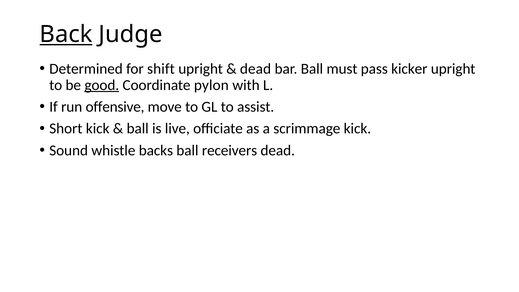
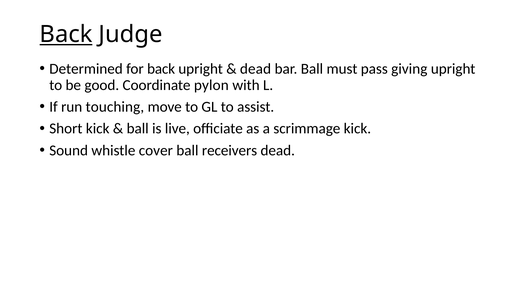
for shift: shift -> back (161, 69)
kicker: kicker -> giving (409, 69)
good underline: present -> none (102, 85)
offensive: offensive -> touching (115, 107)
backs: backs -> cover (156, 150)
